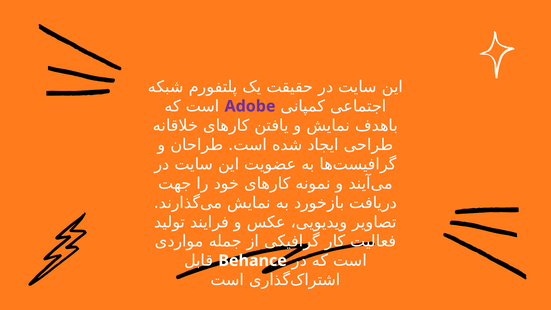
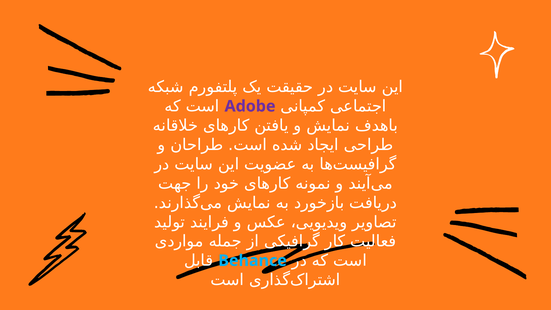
Behance colour: white -> light blue (253, 261)
